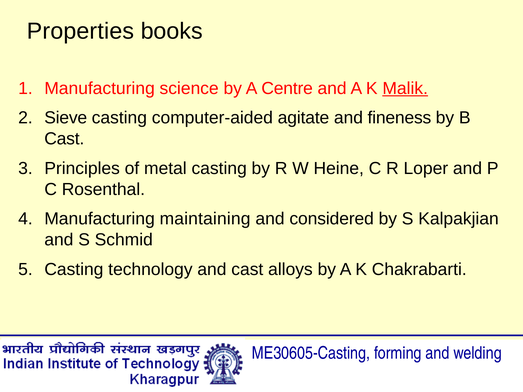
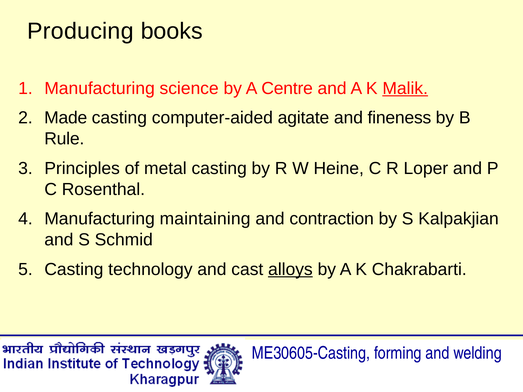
Properties: Properties -> Producing (80, 31)
Sieve: Sieve -> Made (66, 118)
Cast: Cast -> Rule (64, 139)
considered: considered -> contraction (332, 219)
alloys underline: none -> present (290, 270)
